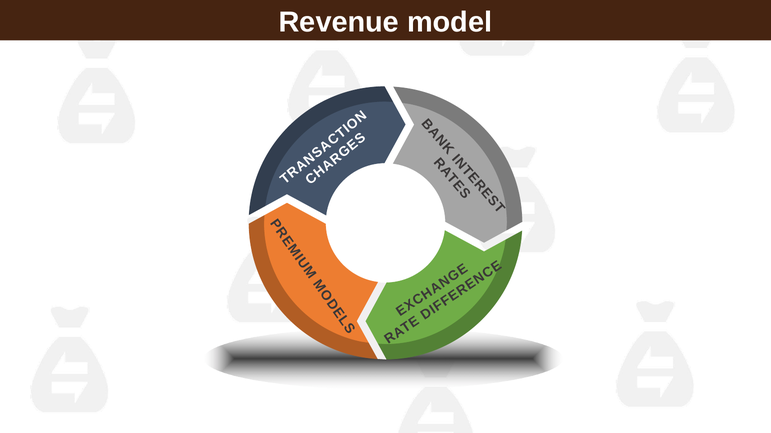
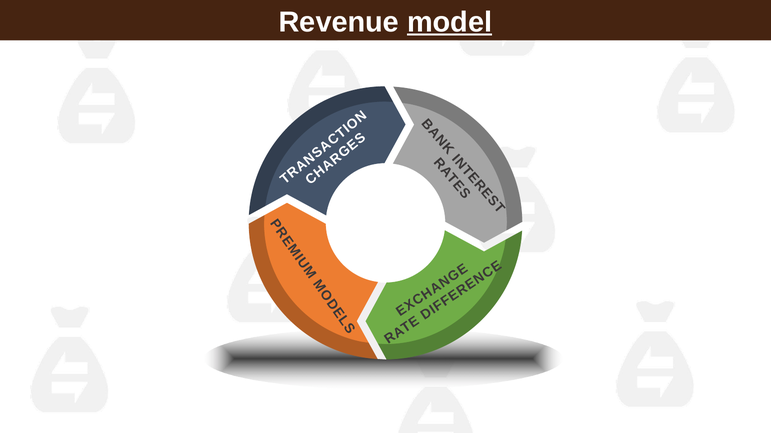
model underline: none -> present (450, 22)
